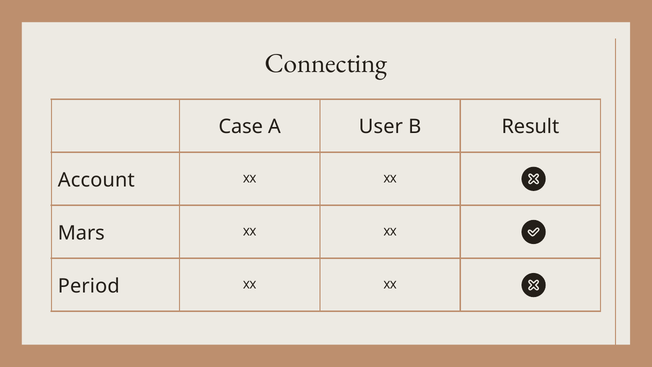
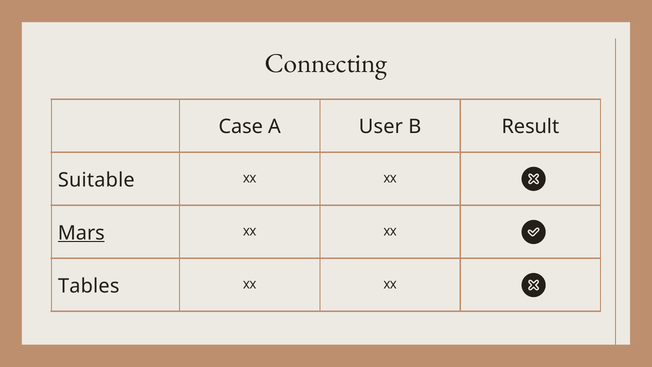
Account: Account -> Suitable (96, 180)
Mars underline: none -> present (81, 233)
Period: Period -> Tables (89, 286)
